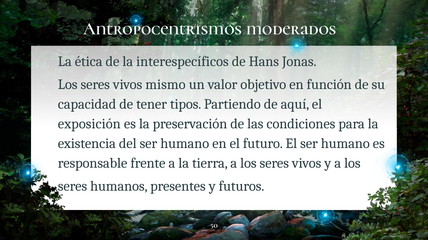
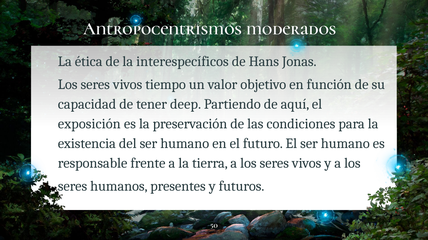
mismo: mismo -> tiempo (166, 85)
tipos: tipos -> deep (186, 104)
